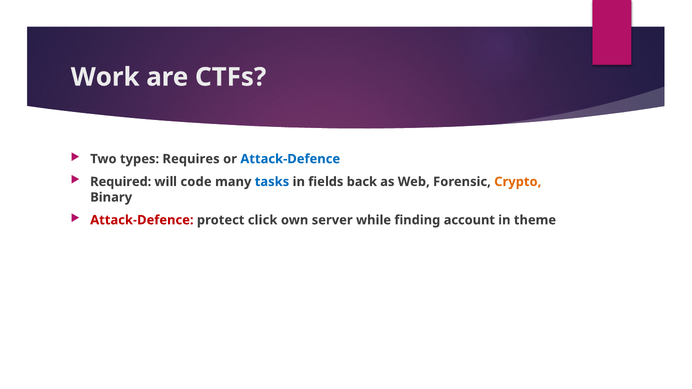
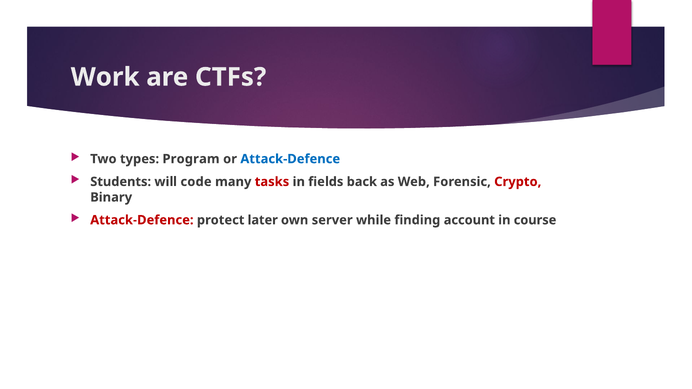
Requires: Requires -> Program (191, 159)
Required: Required -> Students (121, 182)
tasks colour: blue -> red (272, 182)
Crypto colour: orange -> red (518, 182)
click: click -> later (263, 220)
theme: theme -> course (535, 220)
